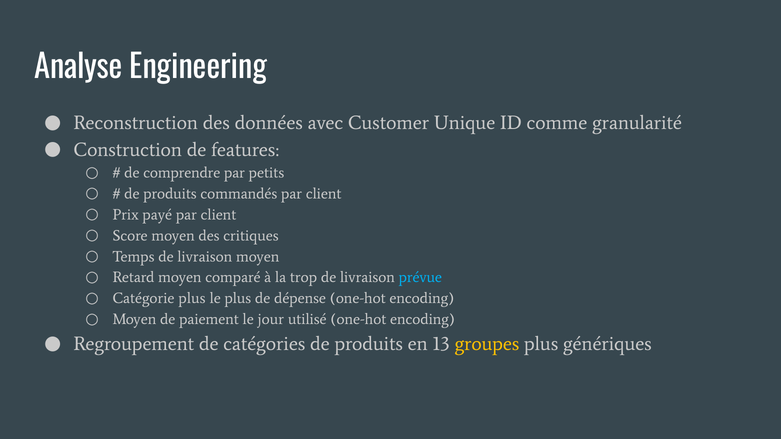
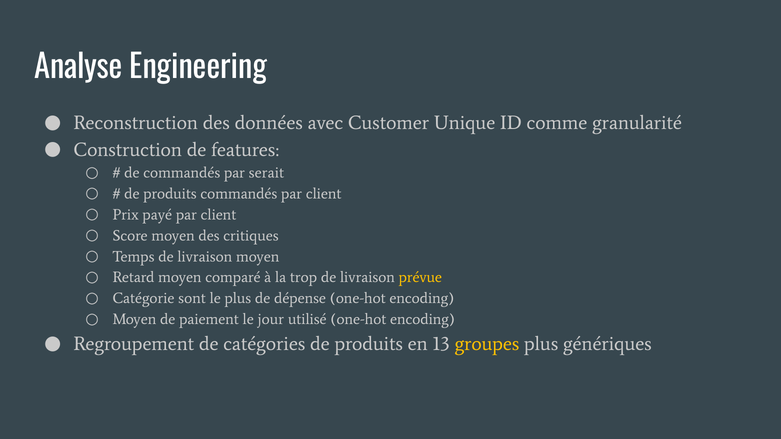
de comprendre: comprendre -> commandés (182, 173)
petits: petits -> serait (266, 173)
prévue colour: light blue -> yellow (420, 278)
Catégorie plus: plus -> sont (192, 299)
